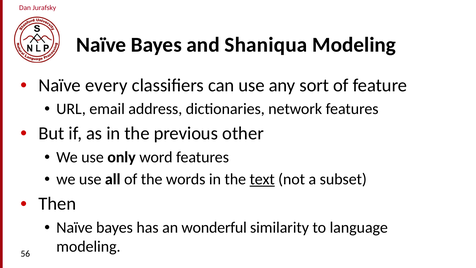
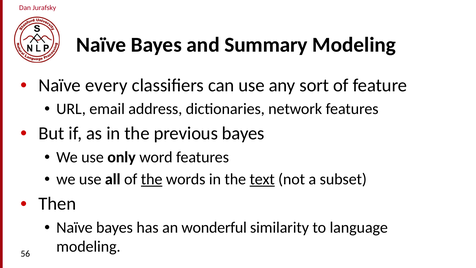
Shaniqua: Shaniqua -> Summary (266, 45)
previous other: other -> bayes (243, 133)
the underline: none -> present (152, 179)
